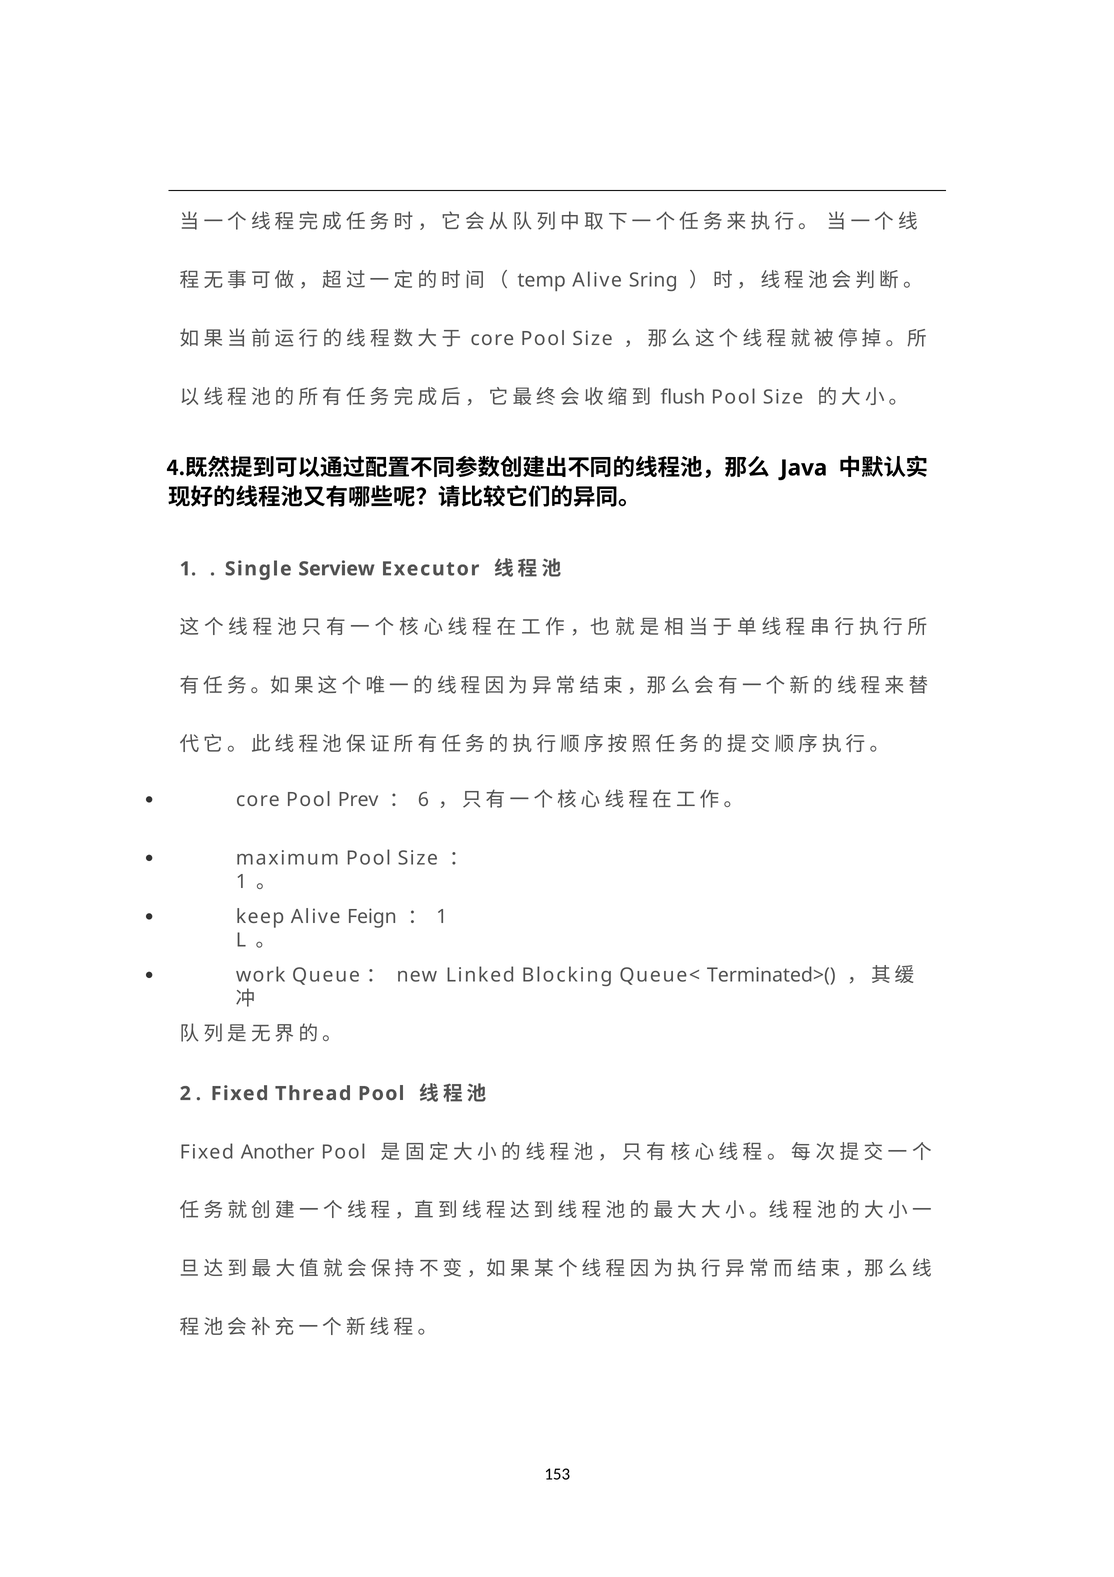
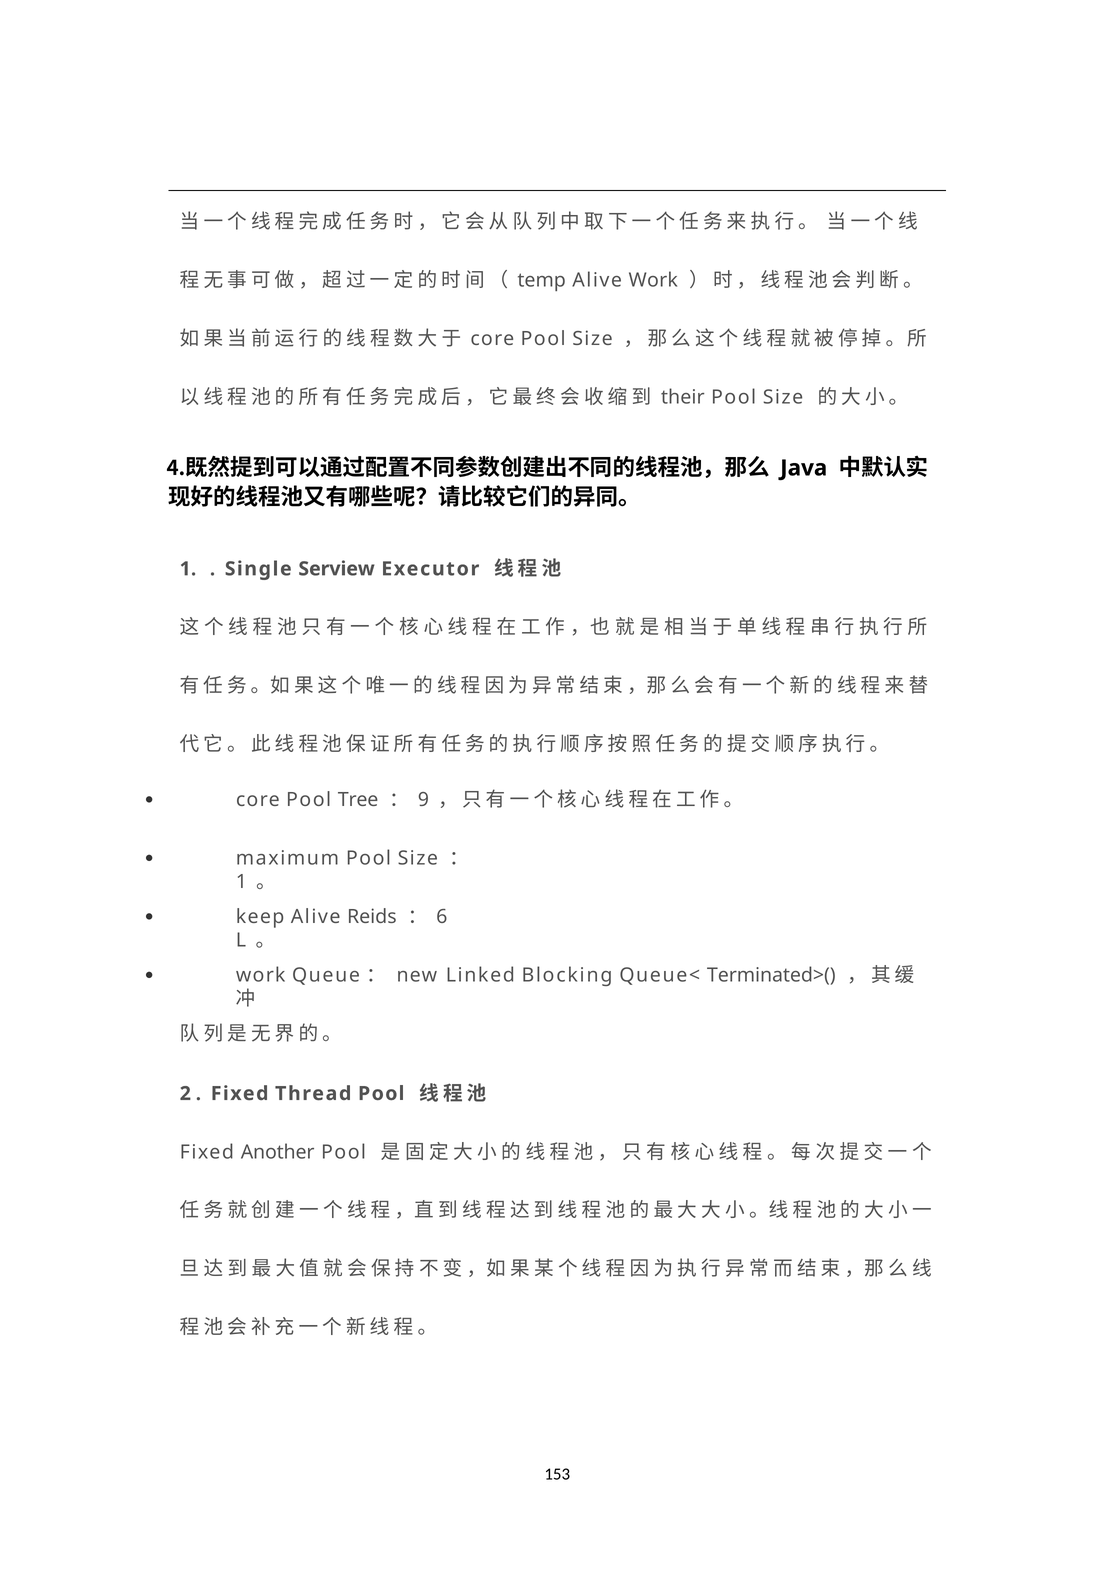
Alive Sring: Sring -> Work (653, 280)
flush: flush -> their (683, 397)
Prev: Prev -> Tree (358, 800)
6: 6 -> 9 (423, 800)
Feign: Feign -> Reids (372, 917)
1: 1 -> 6 (442, 917)
